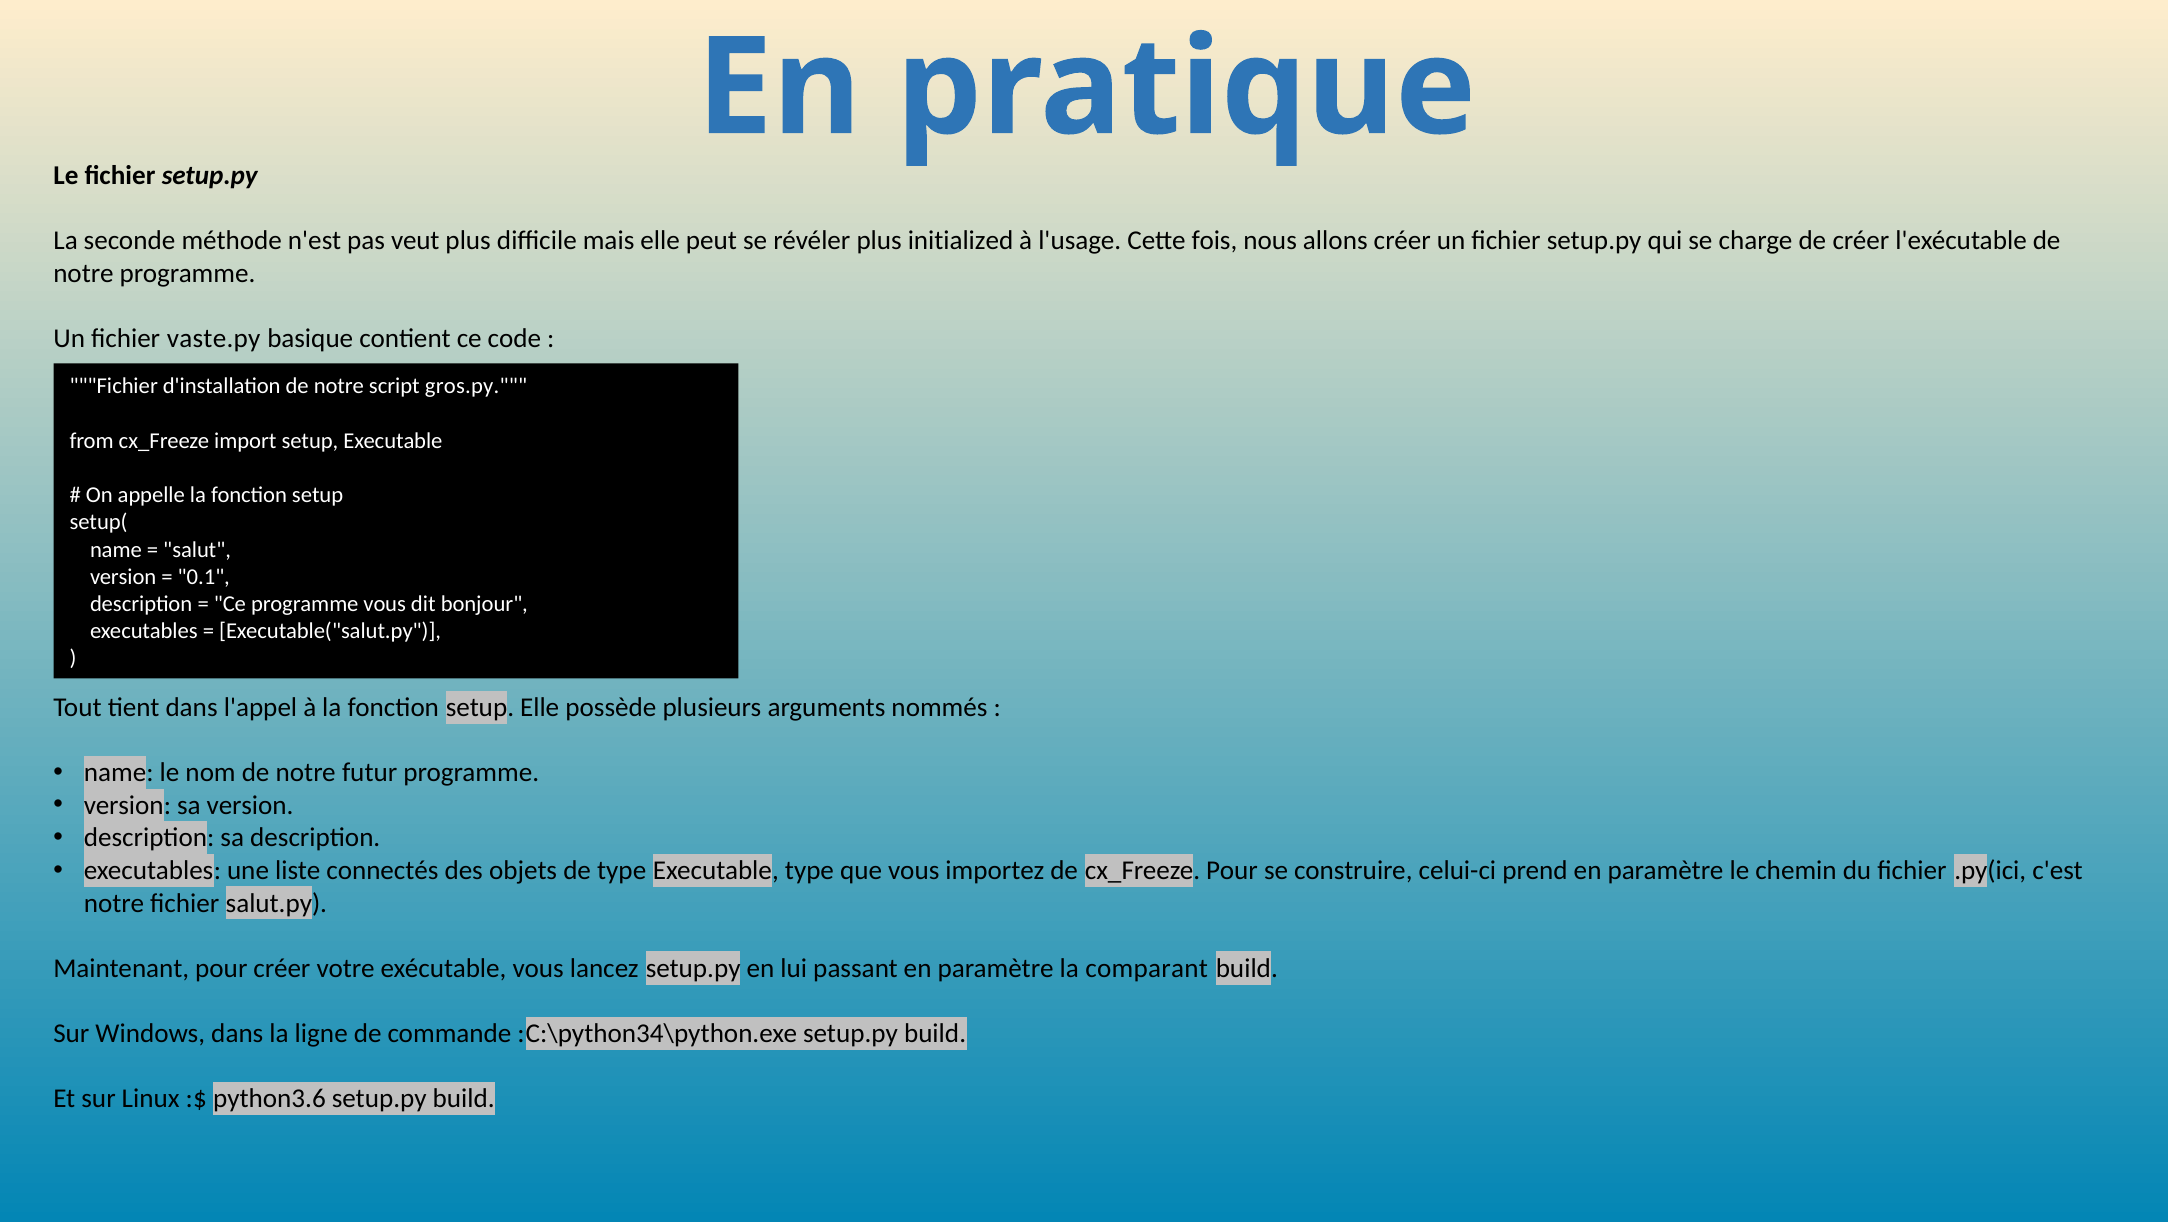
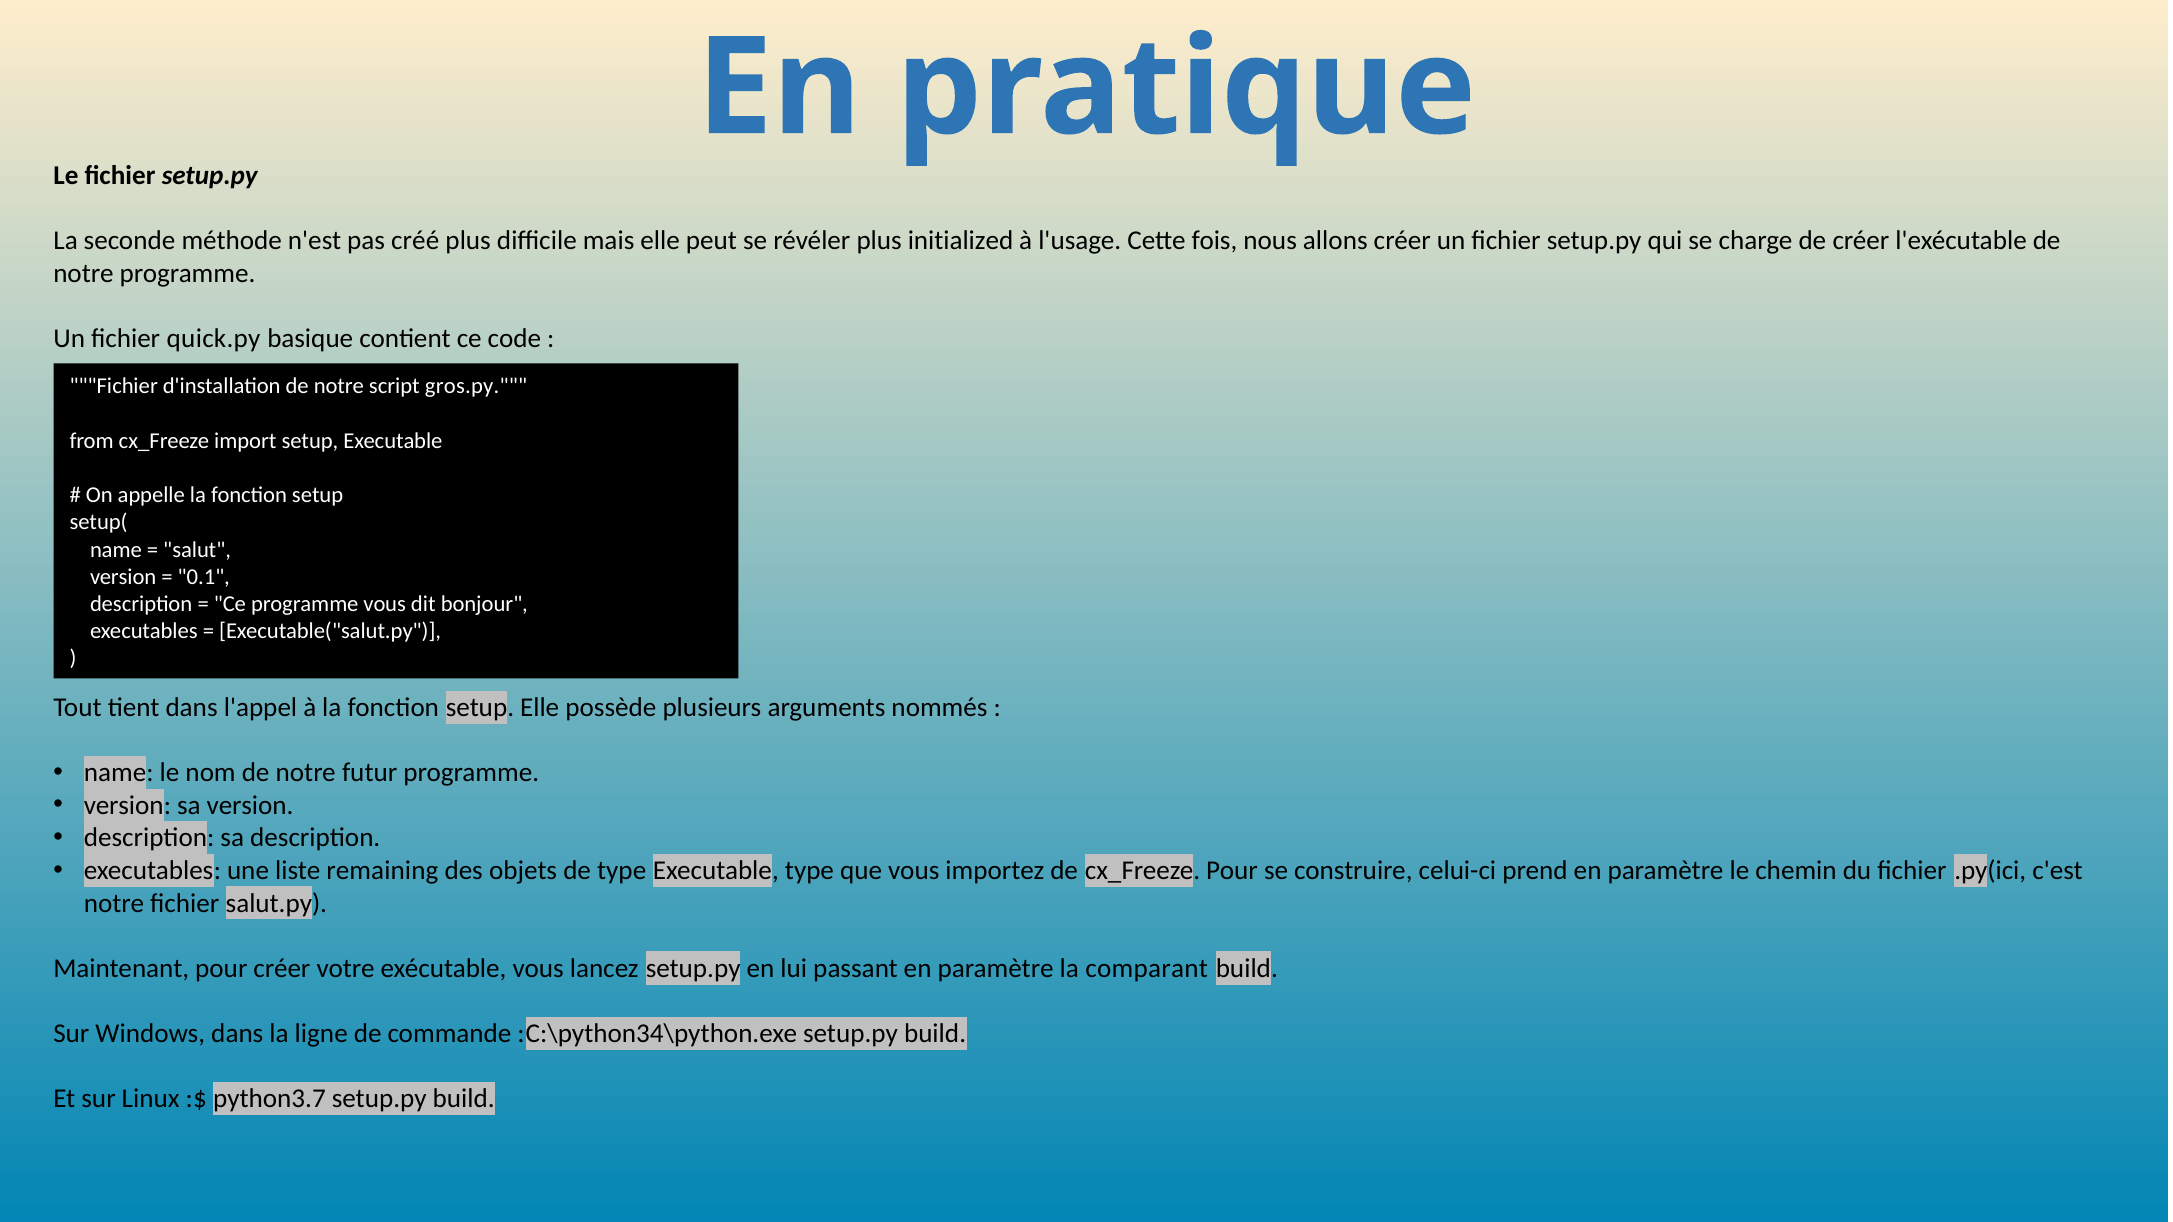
veut: veut -> créé (415, 241)
vaste.py: vaste.py -> quick.py (214, 339)
connectés: connectés -> remaining (382, 871)
python3.6: python3.6 -> python3.7 (269, 1099)
